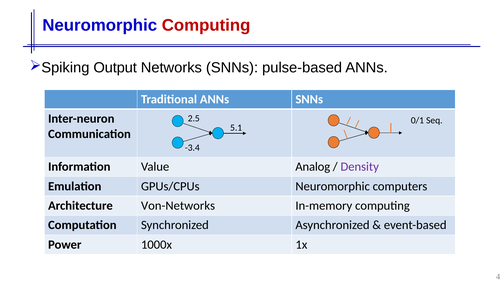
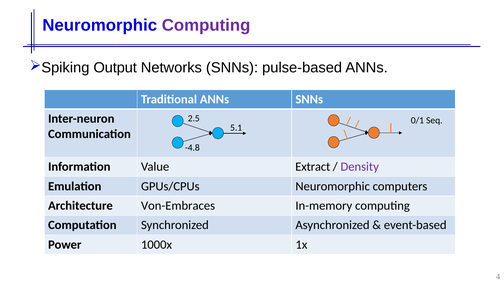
Computing colour: red -> purple (206, 25)
-3.4: -3.4 -> -4.8 (192, 148)
Analog: Analog -> Extract (313, 167)
Von-Networks: Von-Networks -> Von-Embraces (178, 206)
